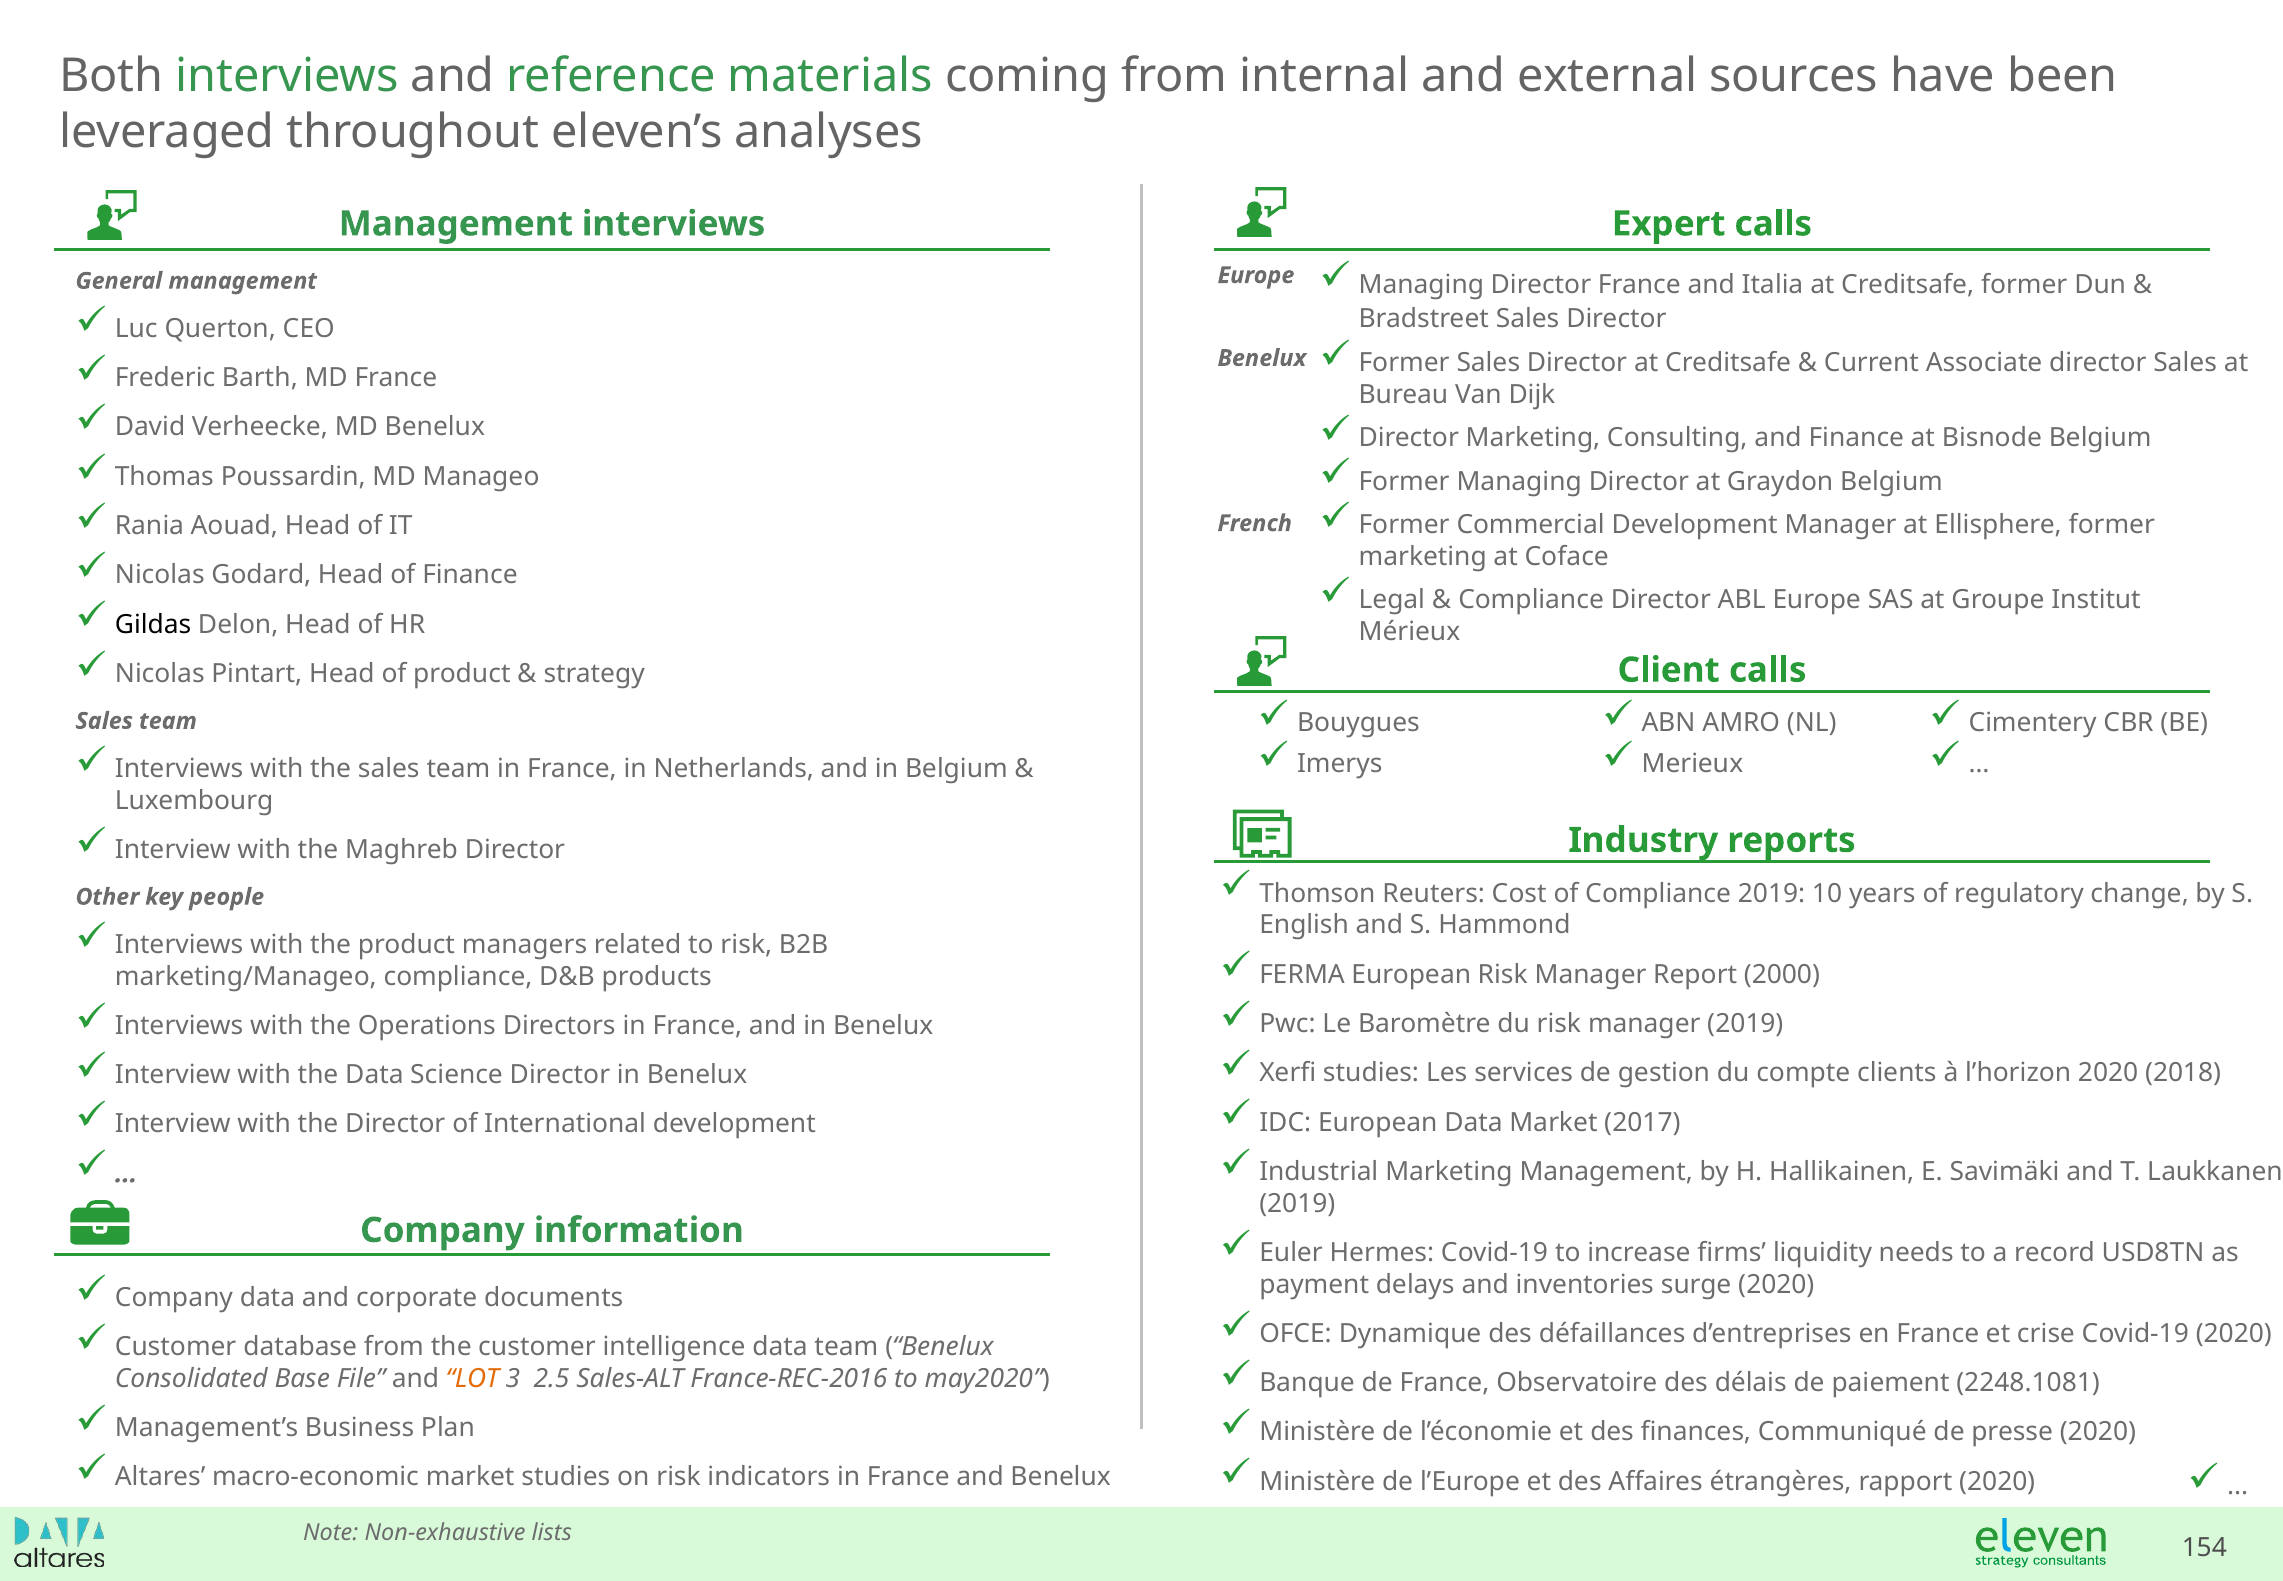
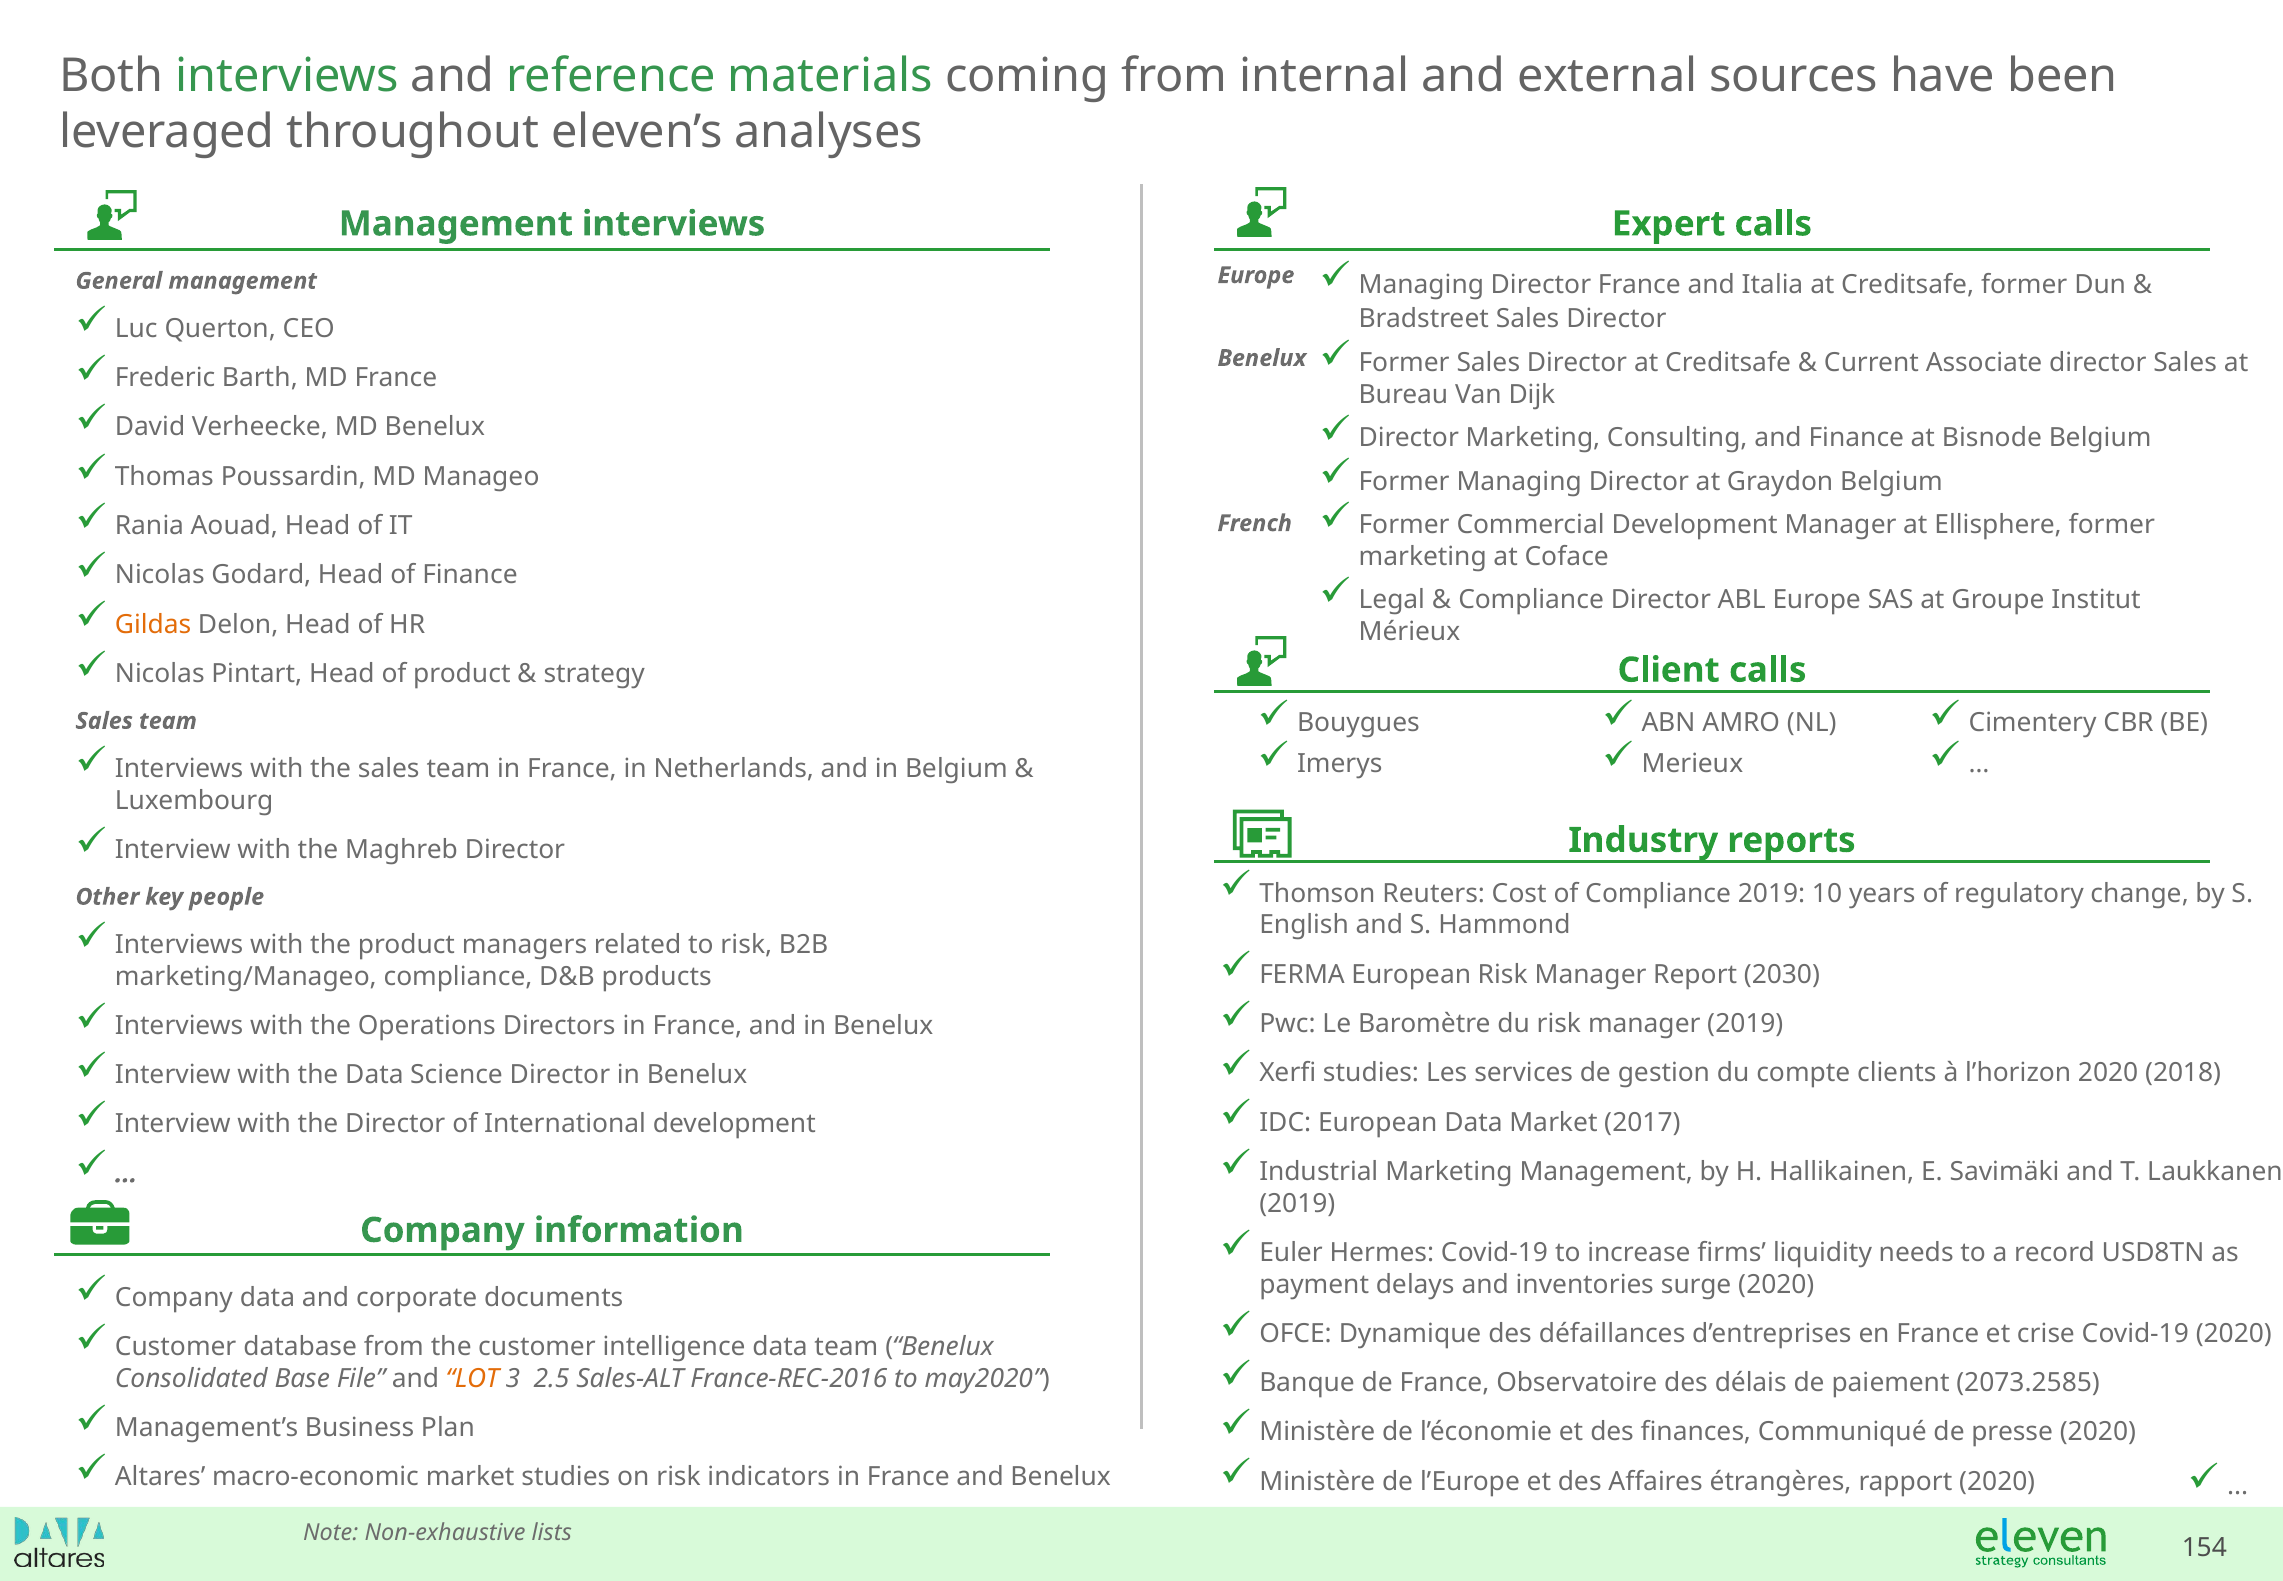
Gildas colour: black -> orange (153, 624)
2000: 2000 -> 2030 (1782, 974)
2248.1081: 2248.1081 -> 2073.2585 (2028, 1382)
